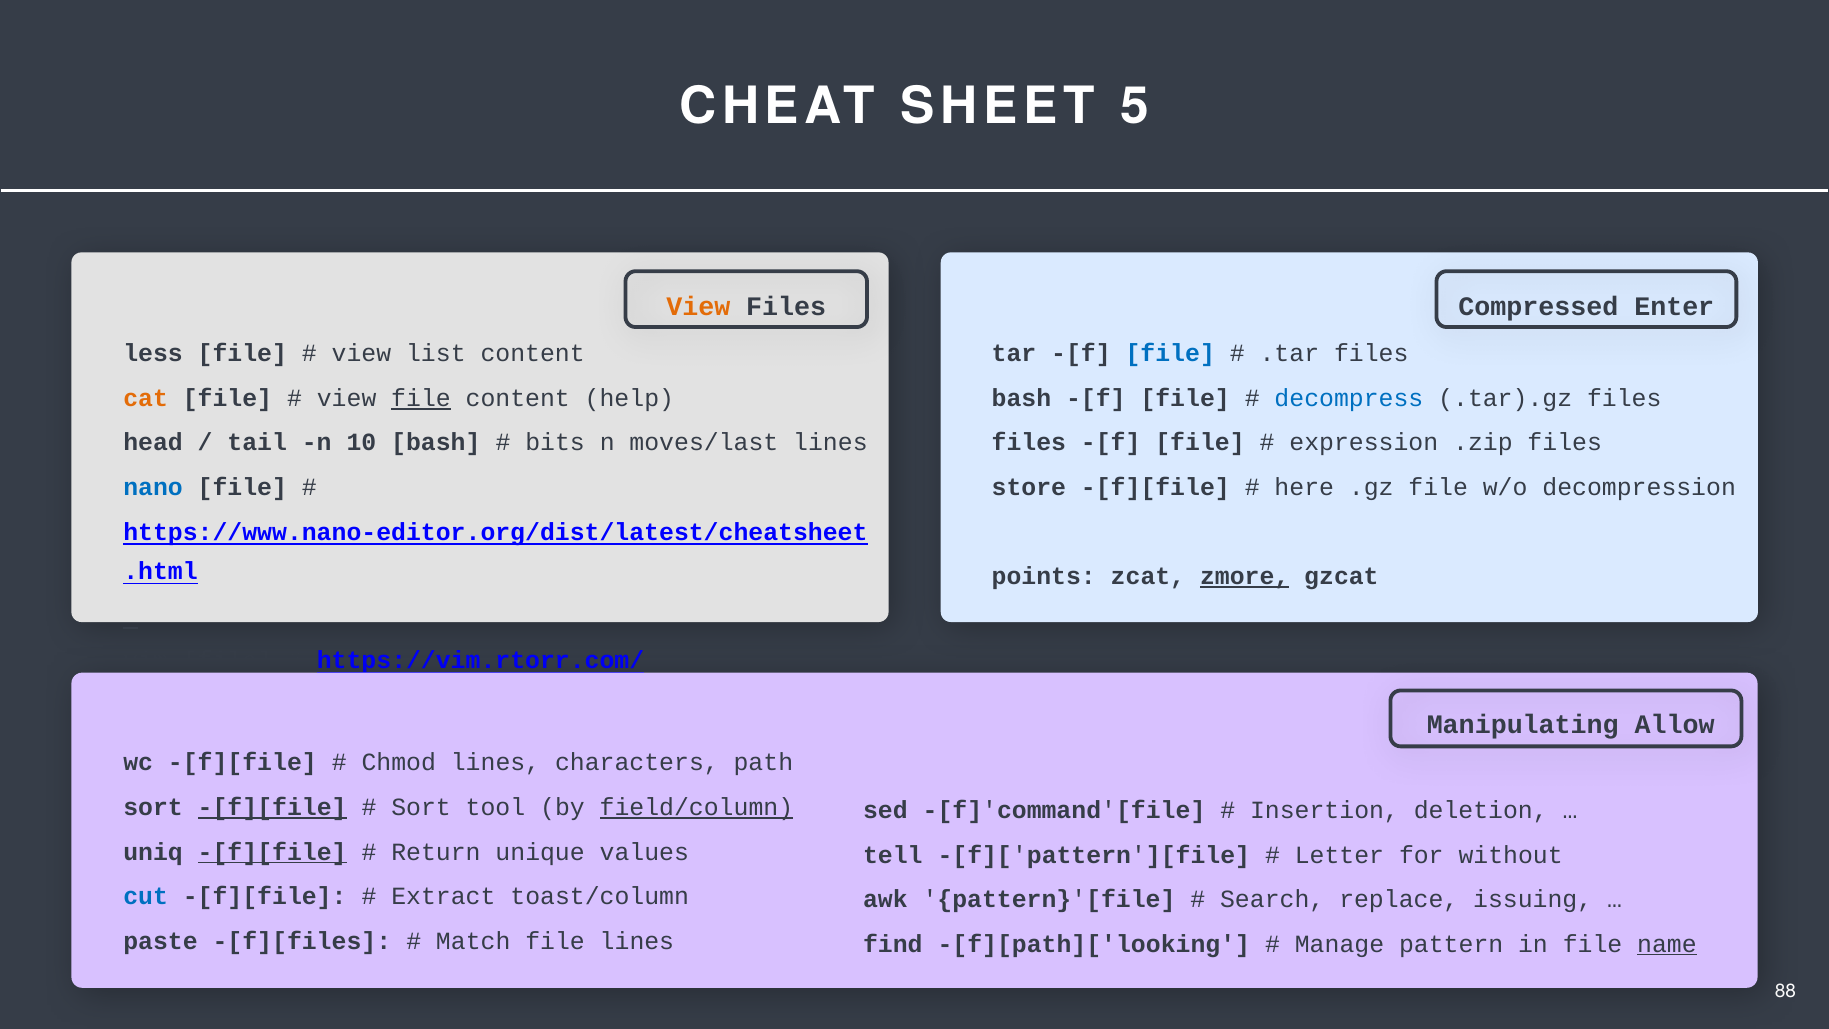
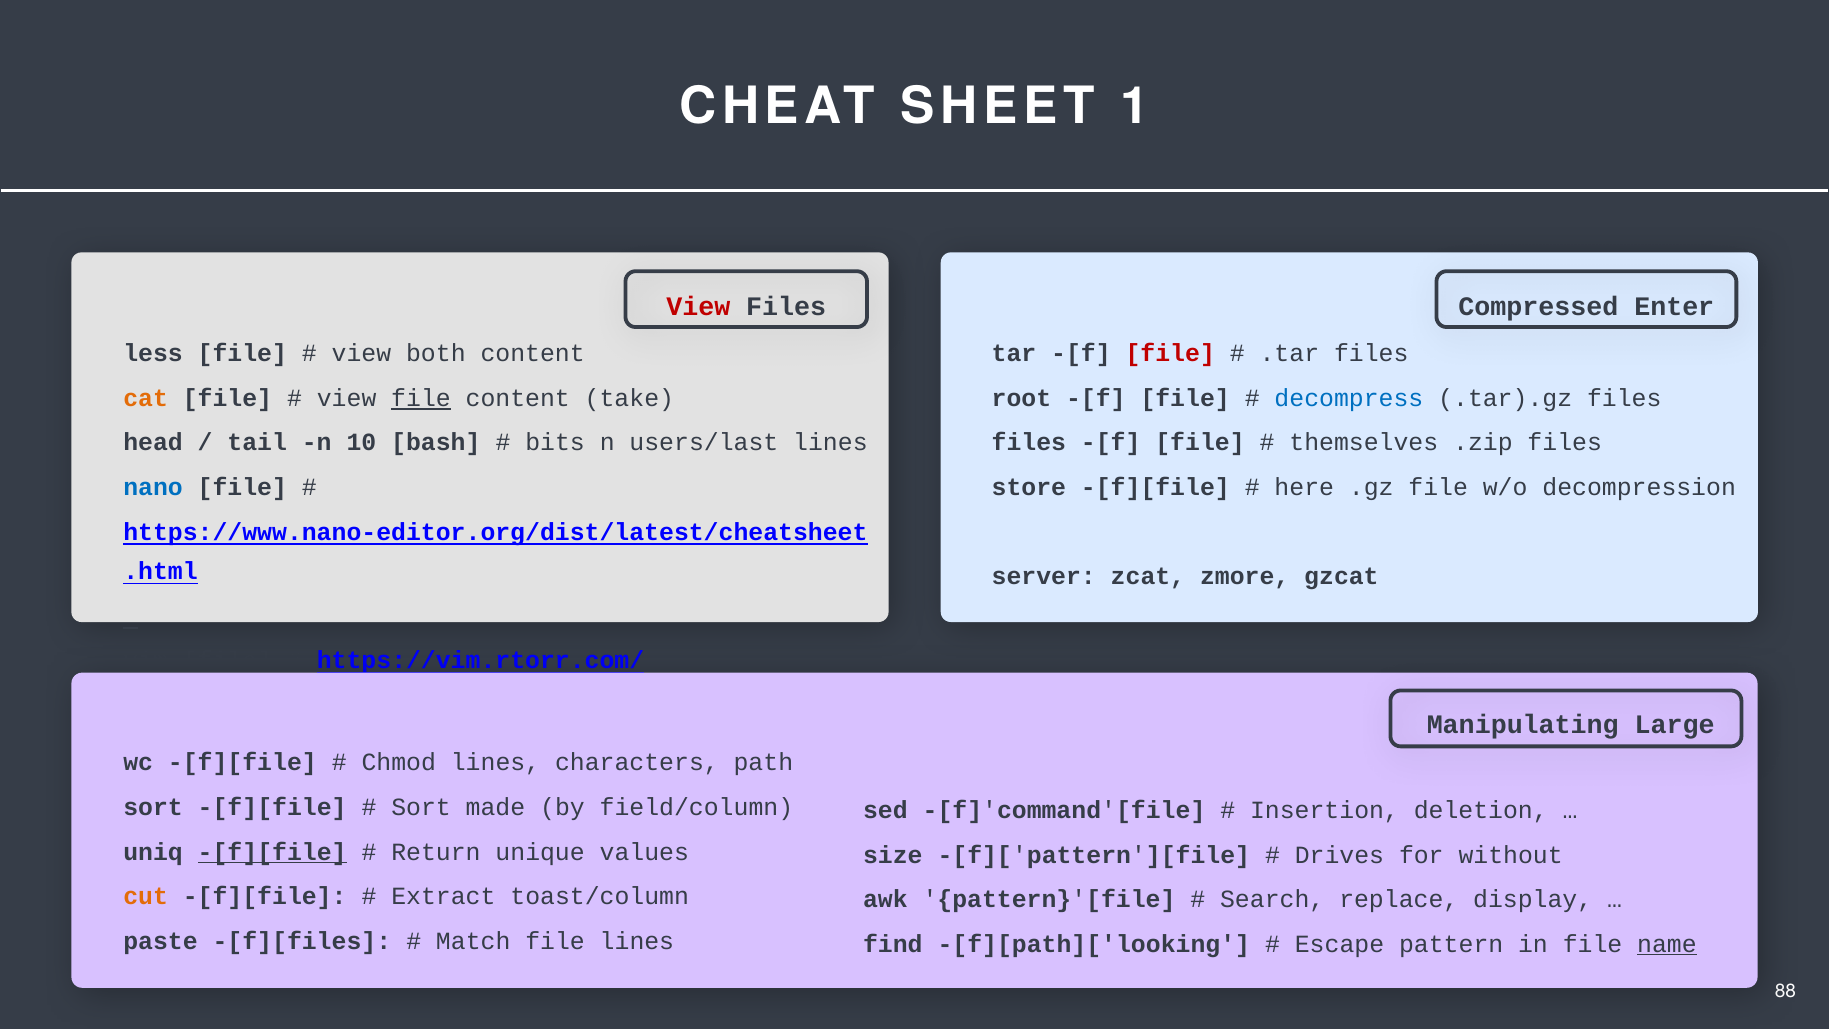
5: 5 -> 1 (1135, 106)
View colour: orange -> red (698, 307)
list: list -> both (436, 354)
file colour: blue -> red (1170, 354)
help: help -> take (629, 398)
bash: bash -> root (1021, 398)
moves/last: moves/last -> users/last (704, 443)
expression: expression -> themselves (1364, 443)
points: points -> server (1044, 577)
zmore underline: present -> none (1245, 577)
Allow: Allow -> Large (1675, 725)
-[f][file underline: present -> none (272, 808)
tool: tool -> made (495, 808)
field/column underline: present -> none (696, 808)
tell: tell -> size (893, 855)
Letter: Letter -> Drives (1339, 855)
cut colour: blue -> orange (146, 897)
issuing: issuing -> display (1533, 900)
Manage: Manage -> Escape (1339, 944)
